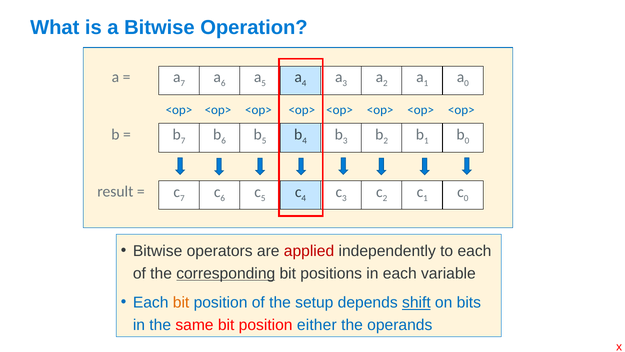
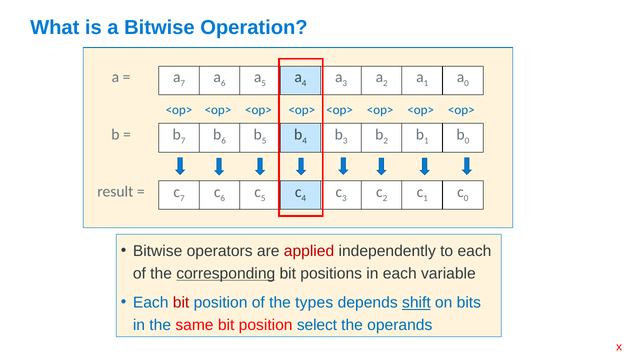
bit colour: orange -> red (181, 302)
setup: setup -> types (314, 302)
either: either -> select (317, 325)
